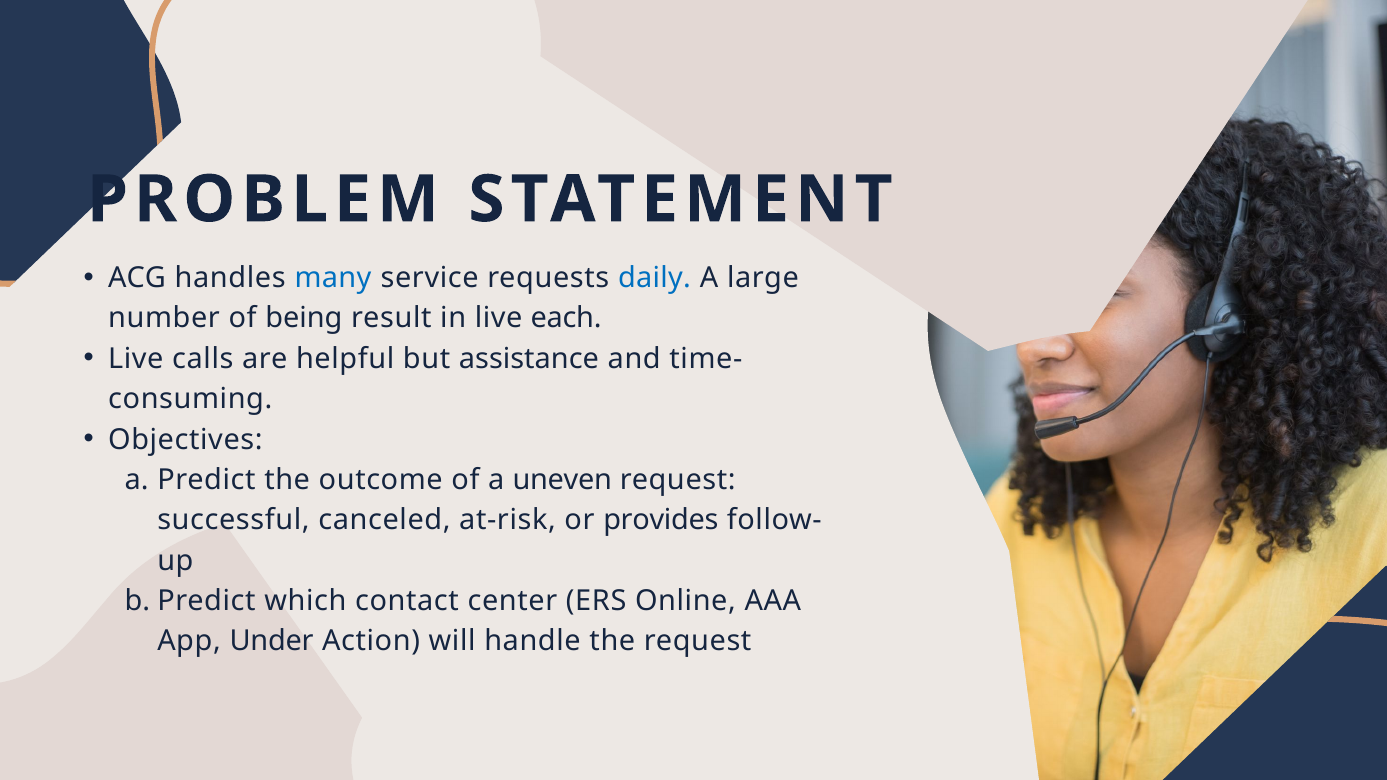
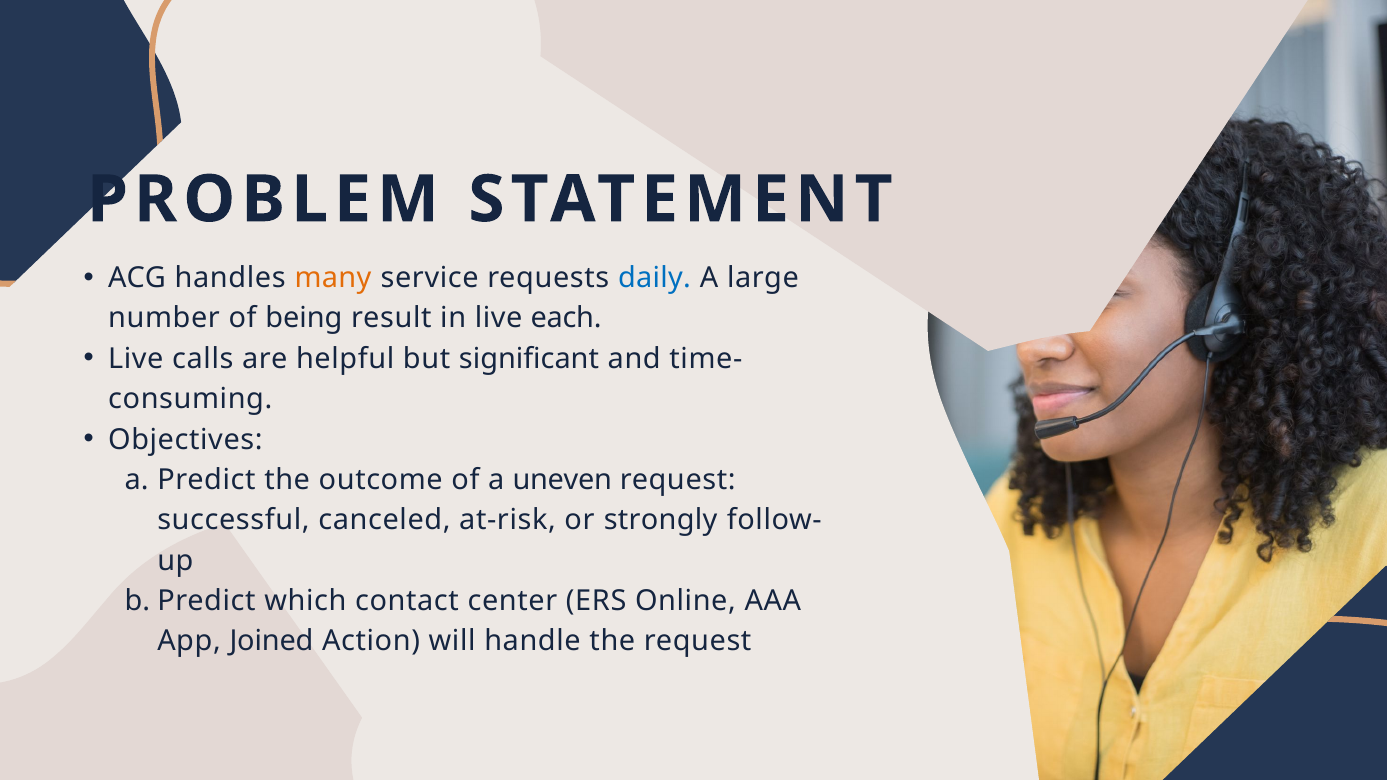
many colour: blue -> orange (333, 278)
assistance: assistance -> significant (529, 359)
provides: provides -> strongly (661, 520)
Under: Under -> Joined (271, 642)
